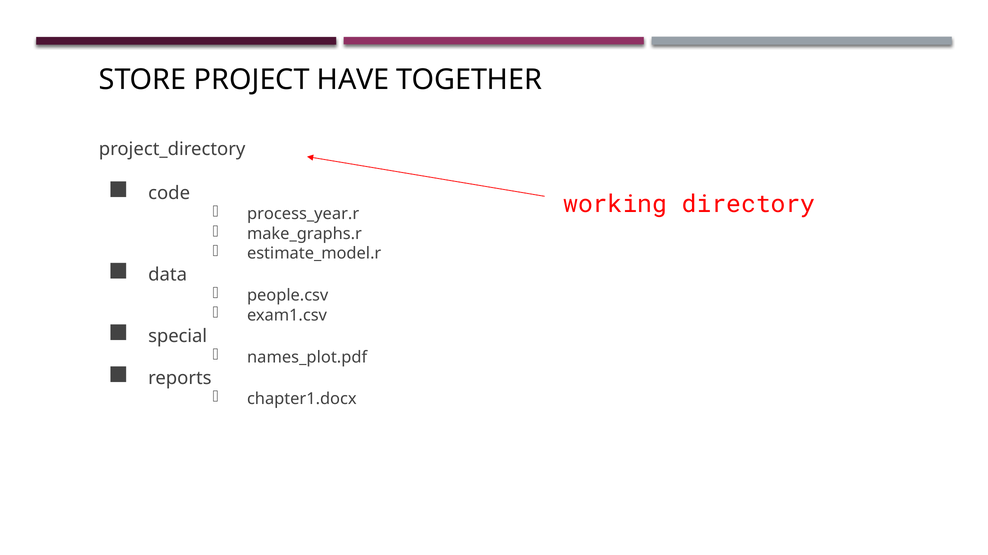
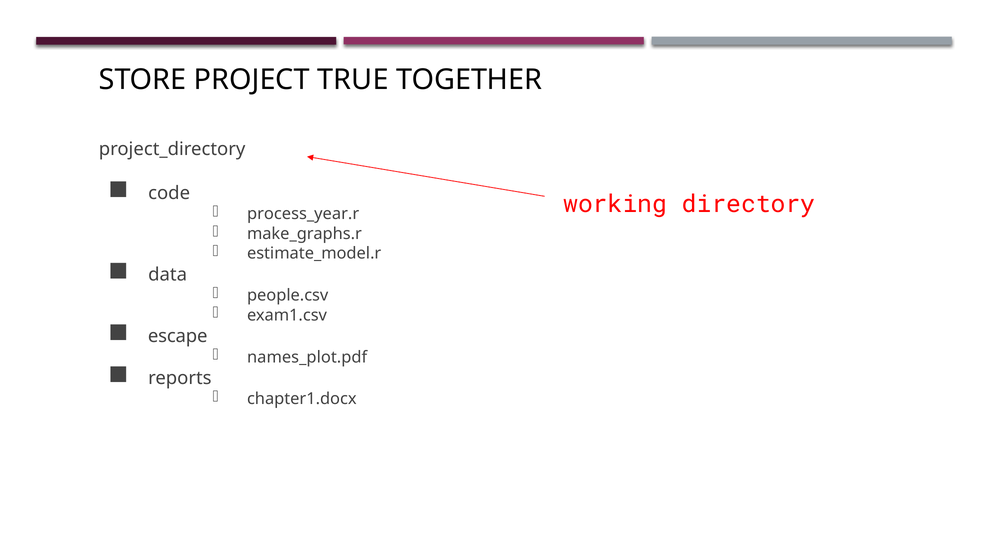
HAVE: HAVE -> TRUE (353, 80)
special: special -> escape (178, 337)
